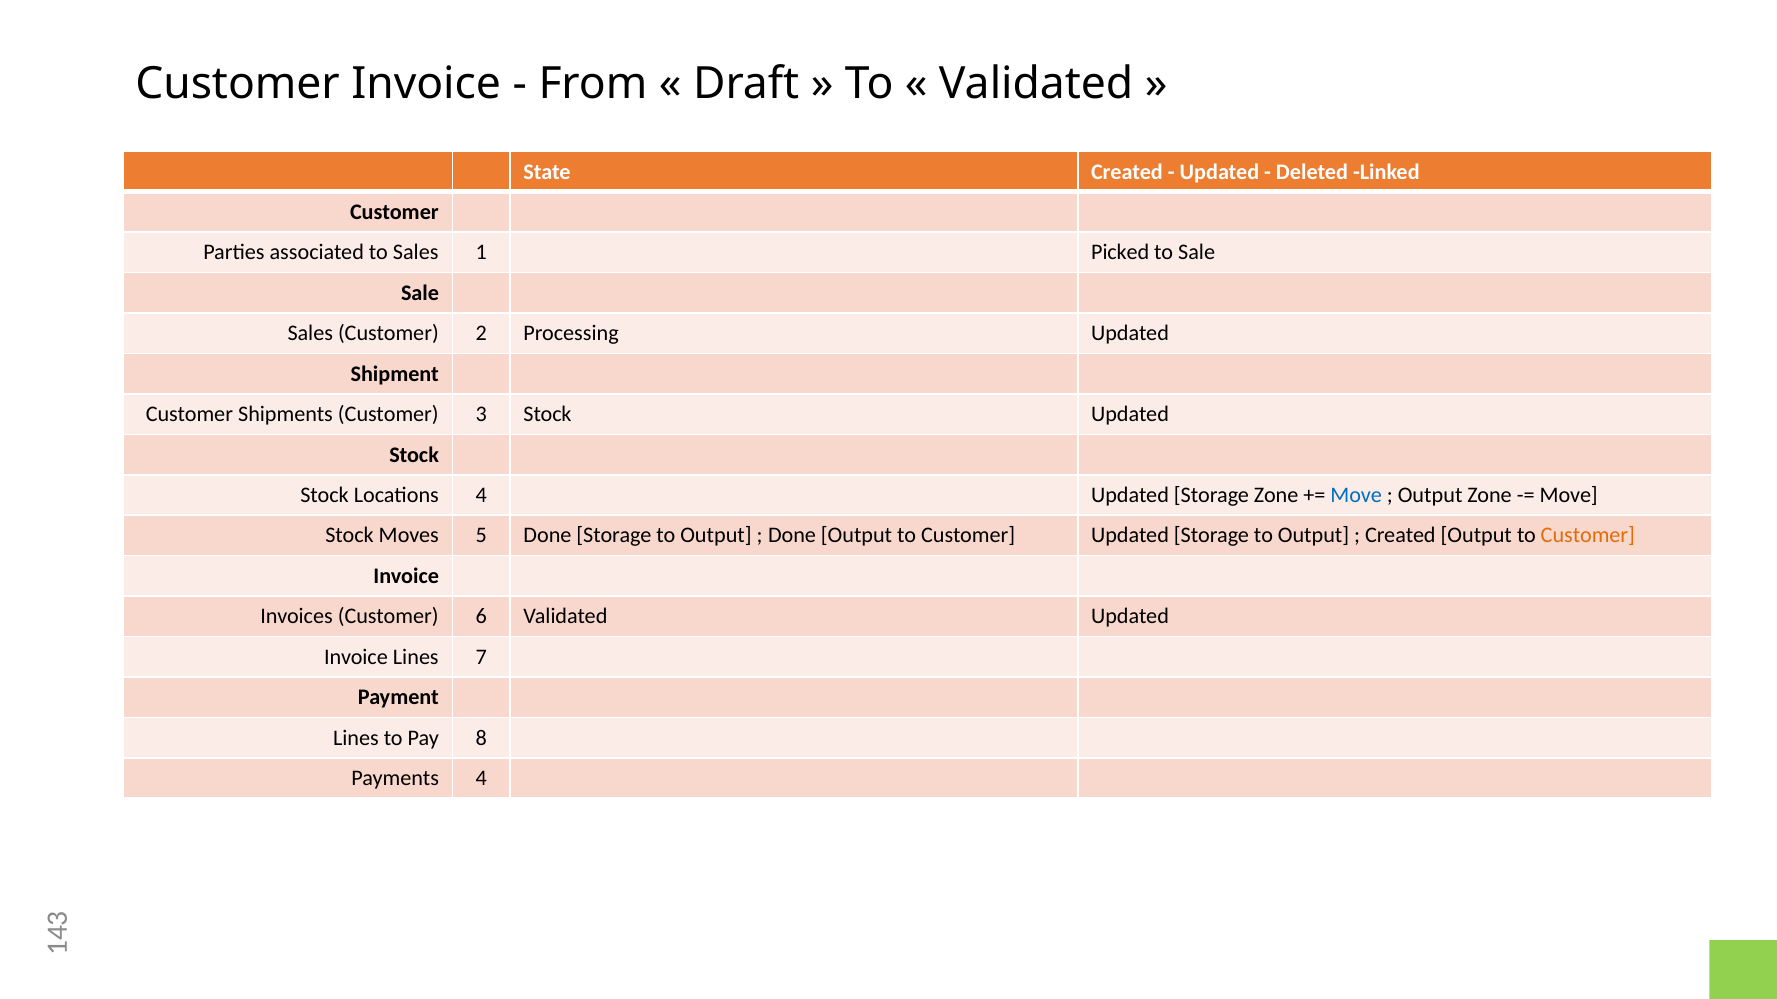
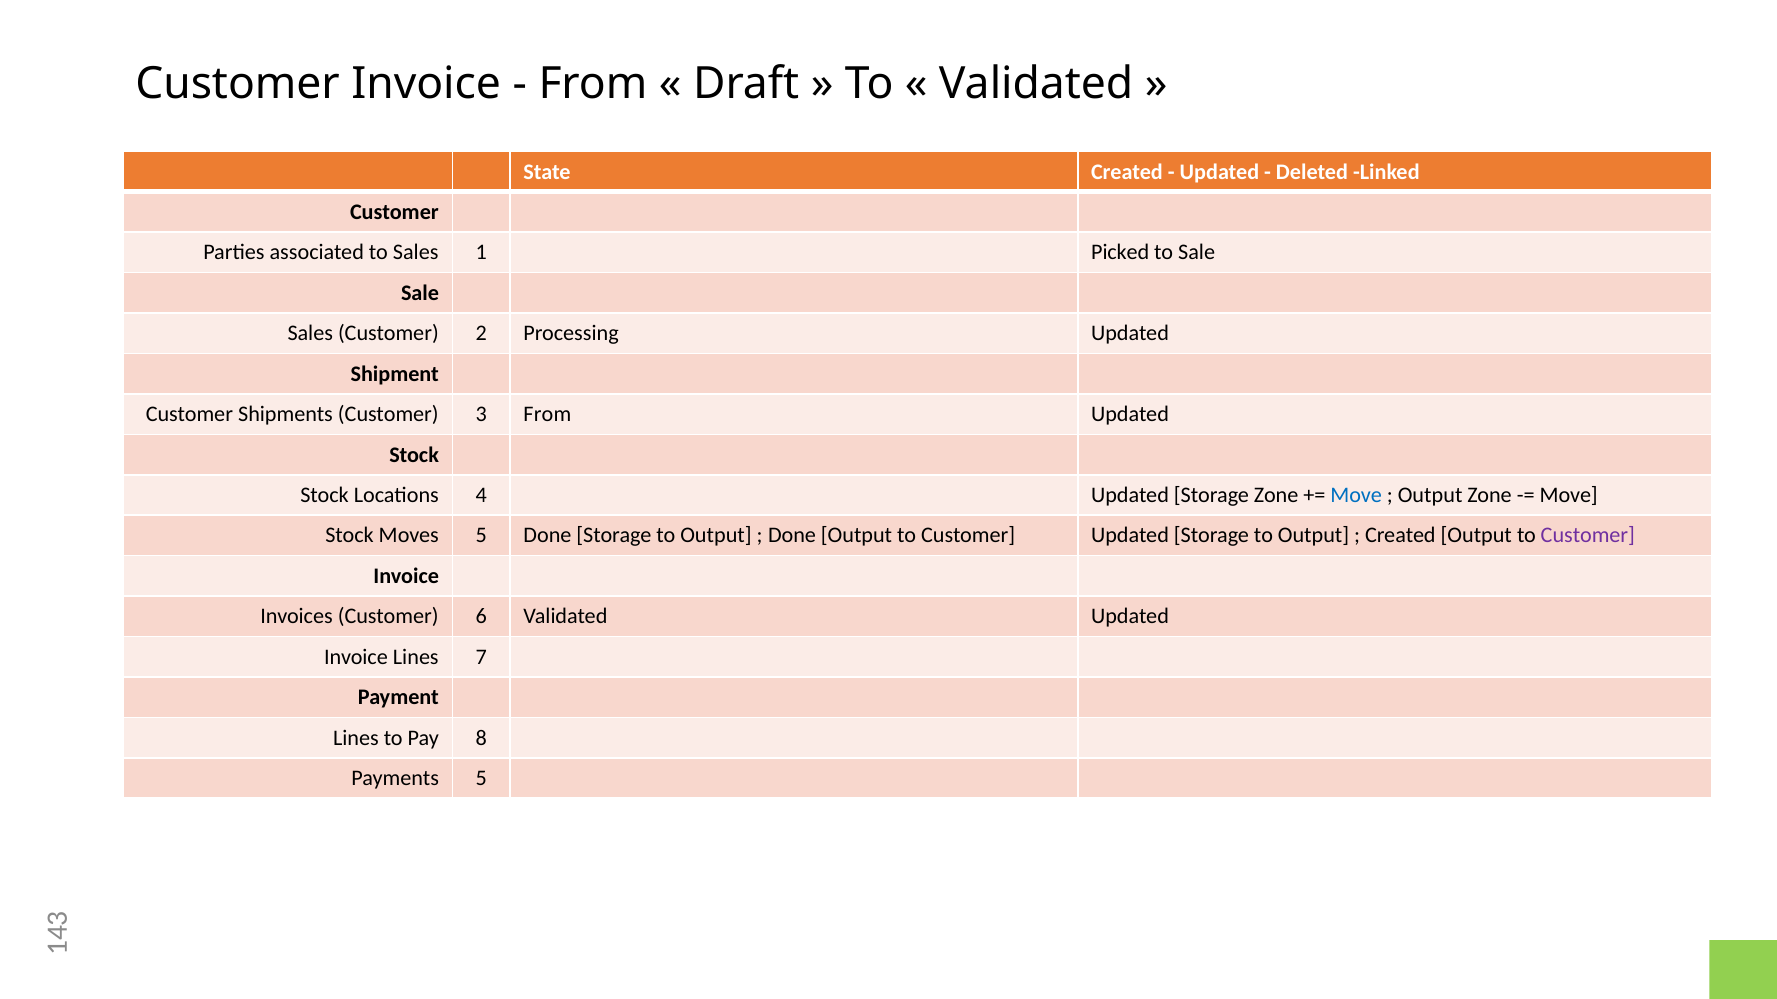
3 Stock: Stock -> From (547, 415)
Customer colour: orange -> purple (1588, 536)
Payments 4: 4 -> 5 (481, 779)
